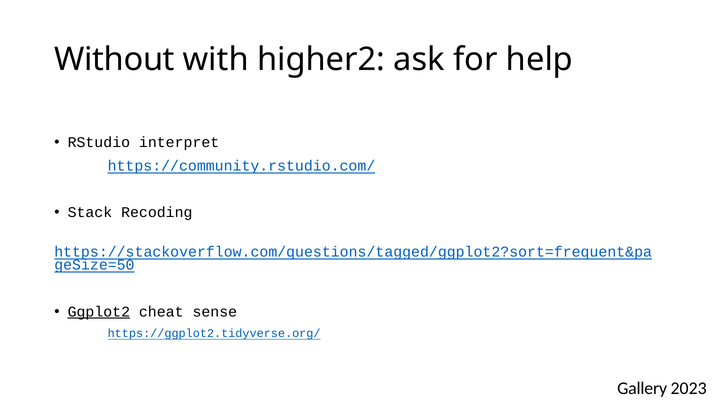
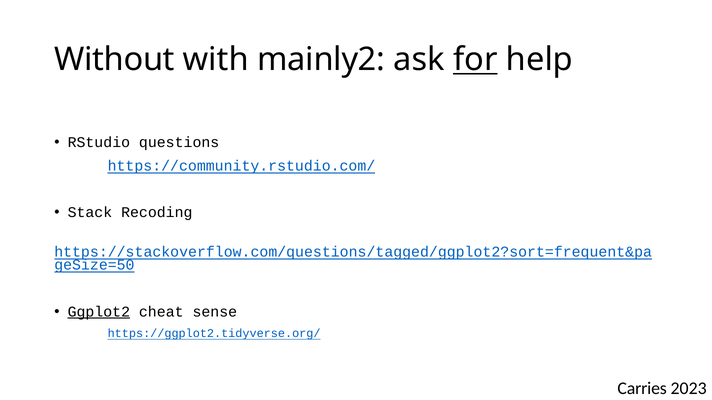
higher2: higher2 -> mainly2 (321, 60)
for underline: none -> present (475, 60)
interpret: interpret -> questions (179, 142)
Gallery: Gallery -> Carries (642, 389)
